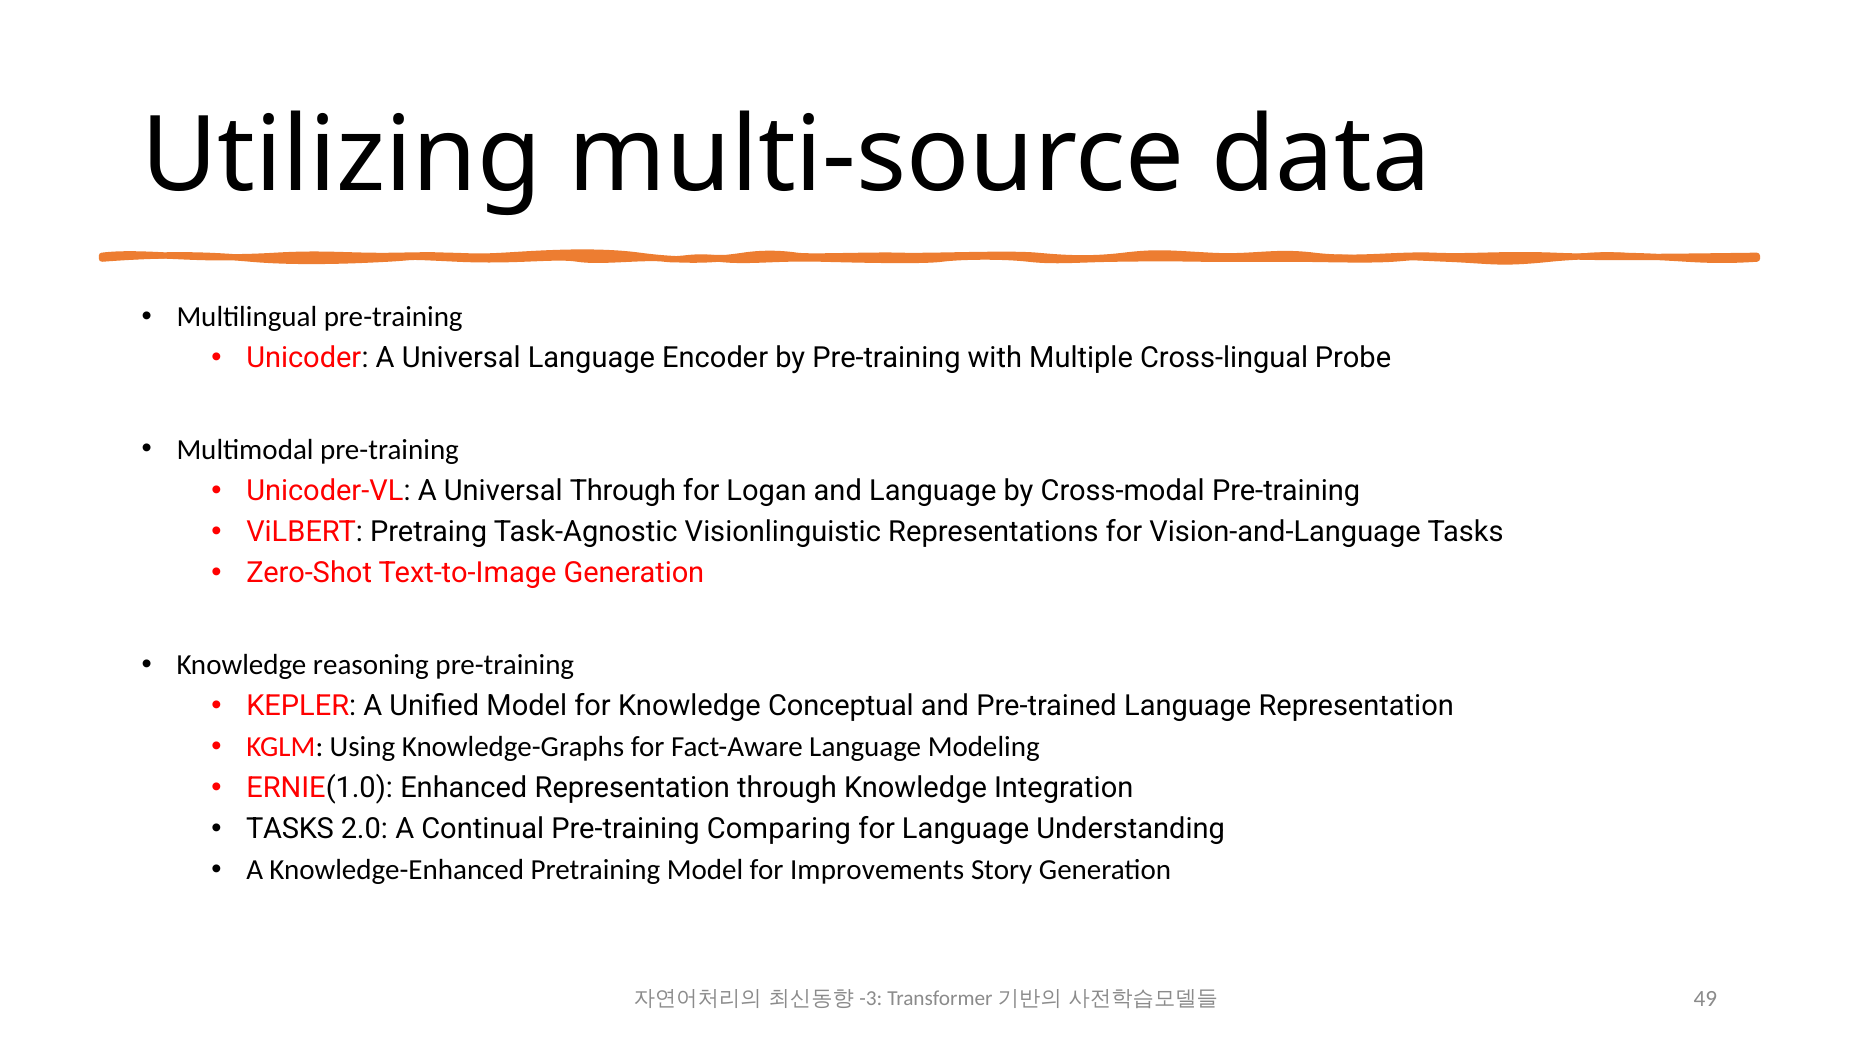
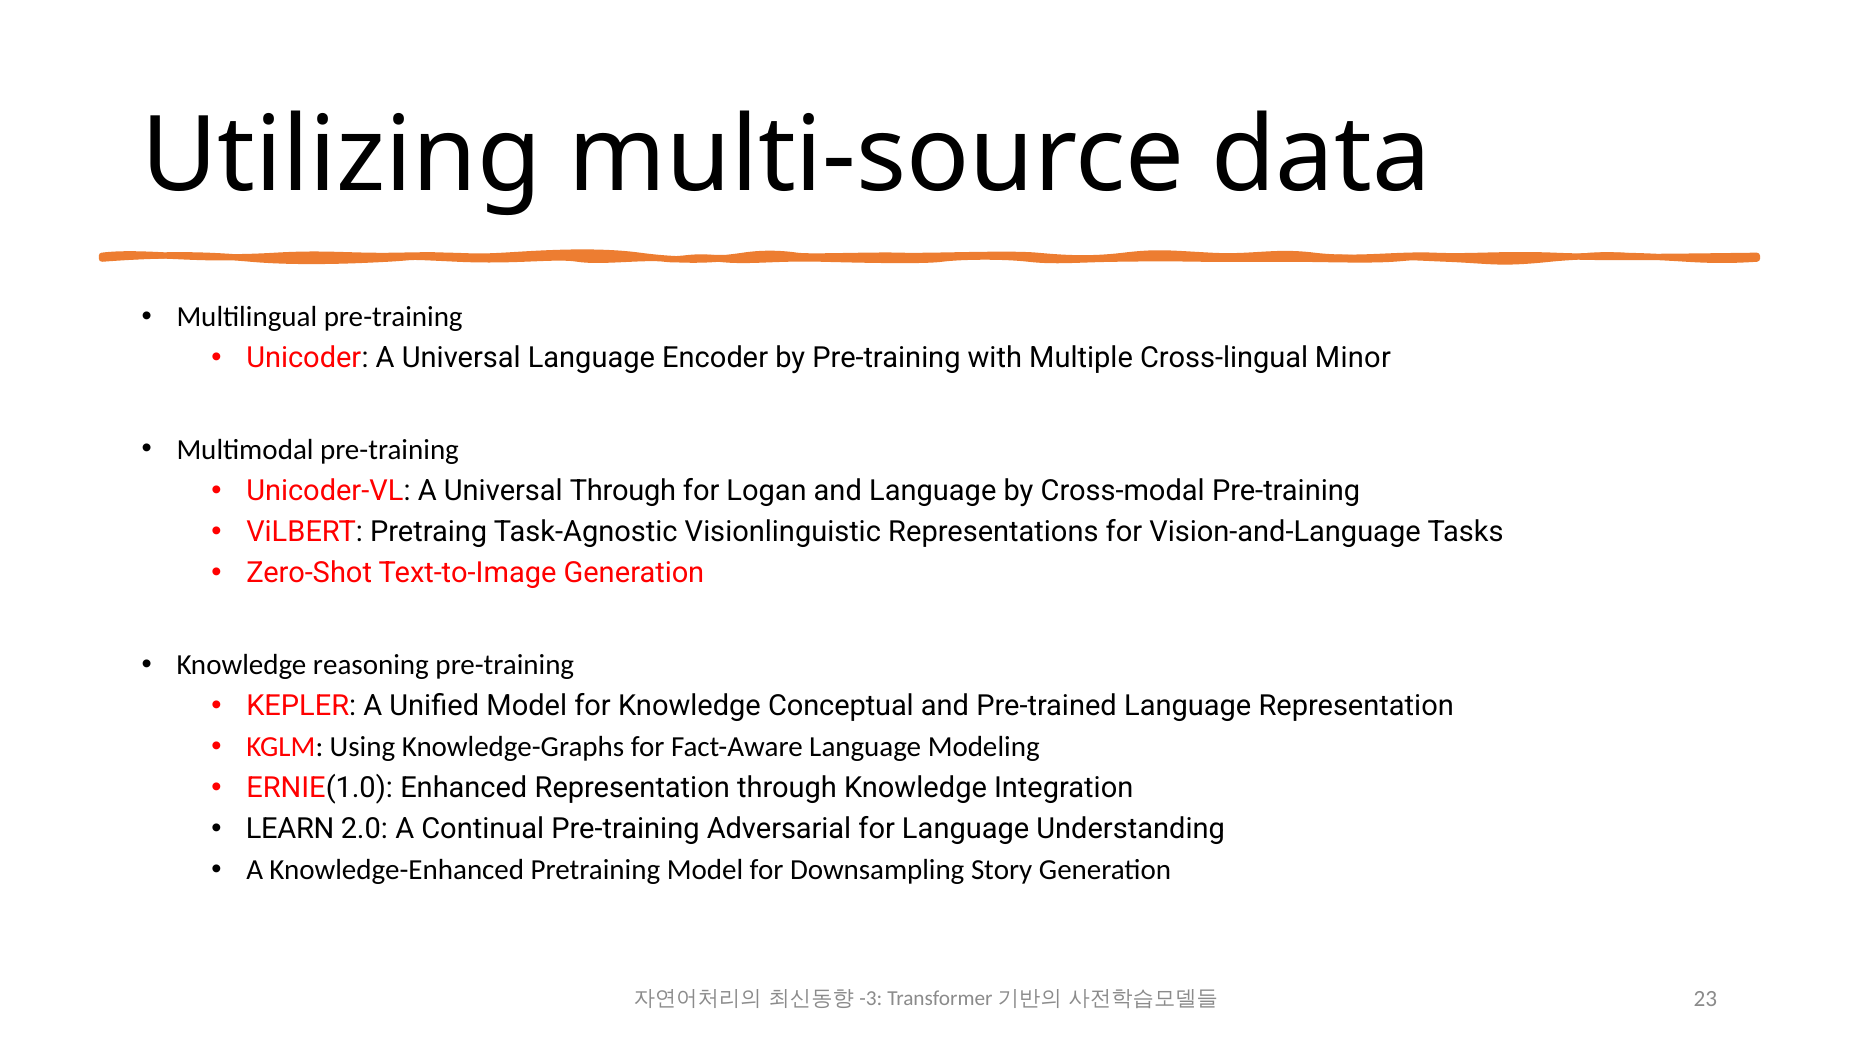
Probe: Probe -> Minor (1353, 358)
TASKS: TASKS -> LEARN (290, 829)
Comparing: Comparing -> Adversarial (779, 829)
Improvements: Improvements -> Downsampling (877, 870)
49: 49 -> 23 (1705, 998)
